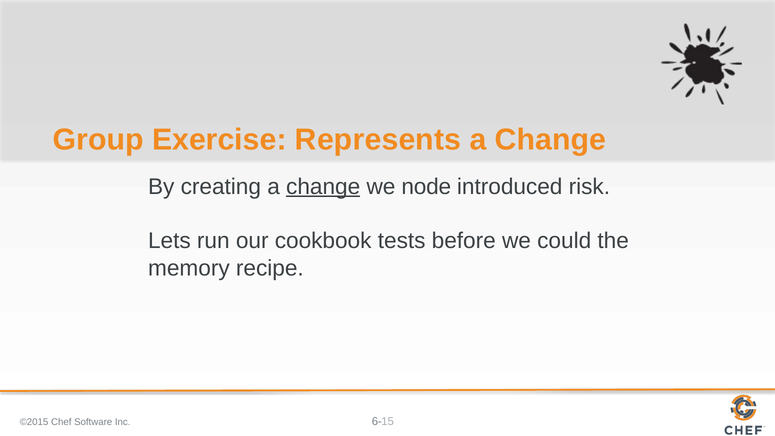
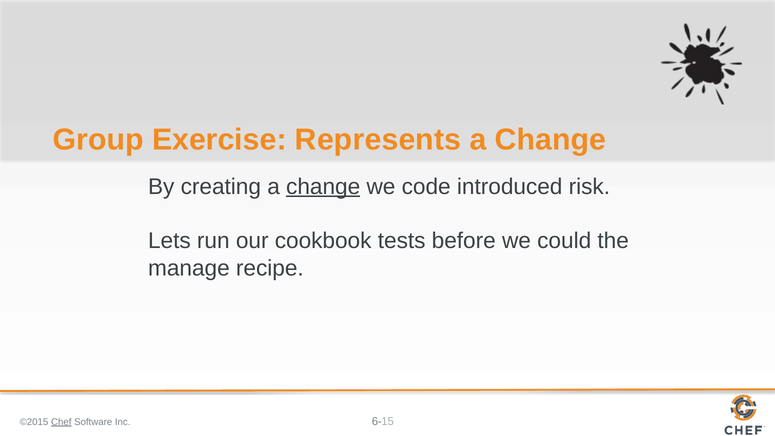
node: node -> code (426, 187)
memory: memory -> manage (189, 268)
Chef underline: none -> present (61, 422)
